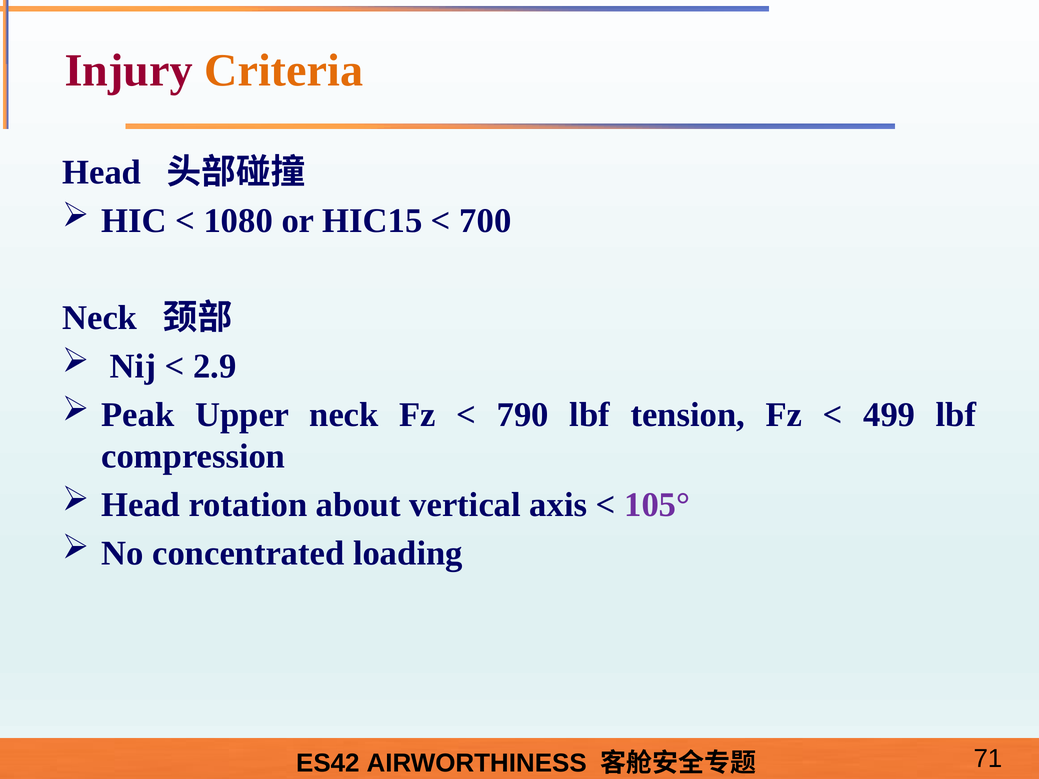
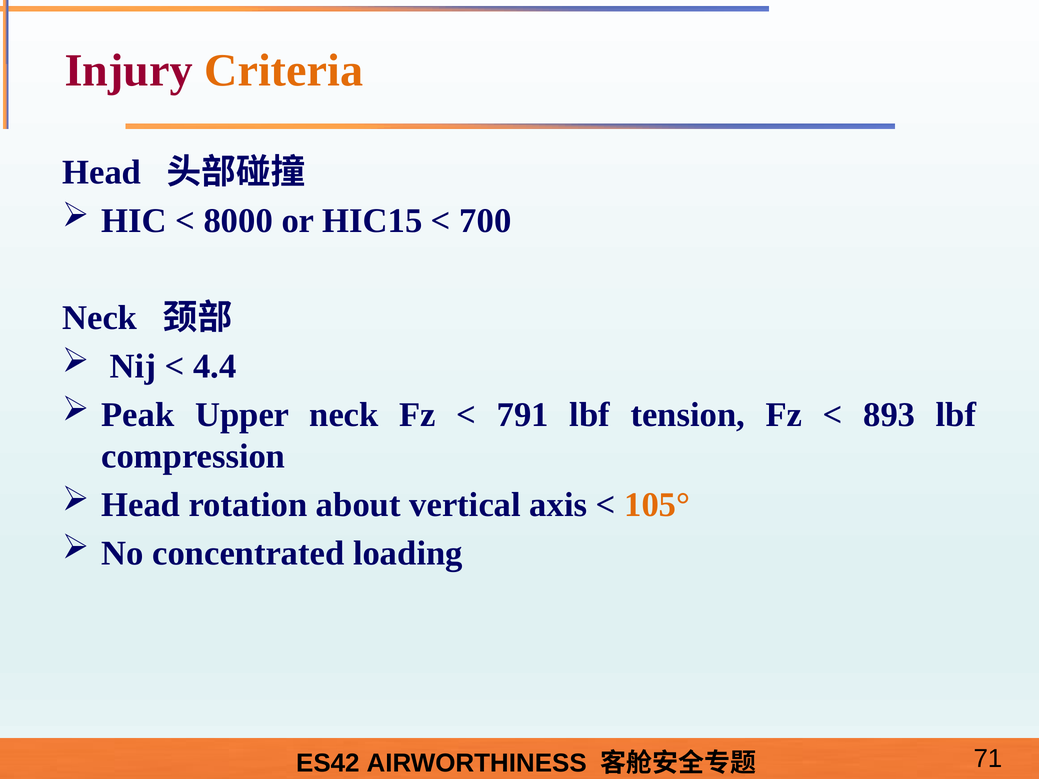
1080: 1080 -> 8000 (238, 221)
2.9: 2.9 -> 4.4 (215, 366)
790: 790 -> 791 (523, 415)
499: 499 -> 893 (889, 415)
105° colour: purple -> orange (657, 505)
